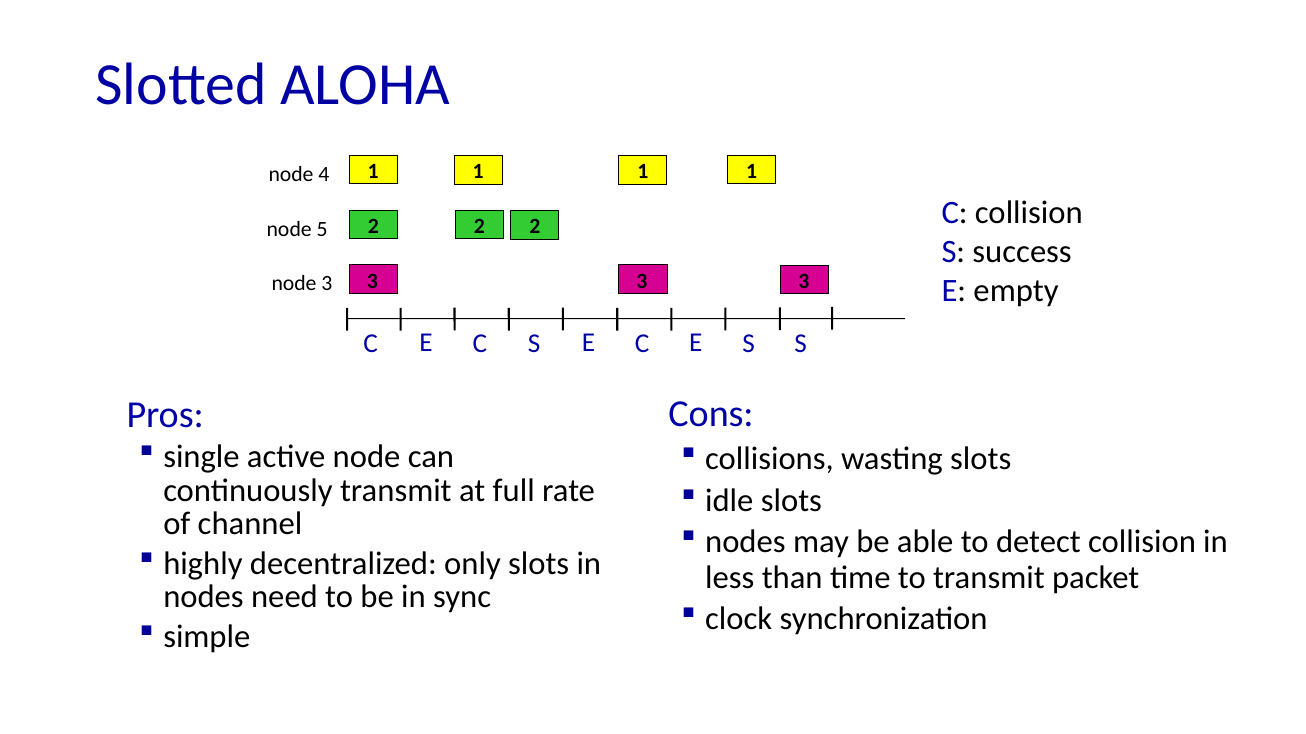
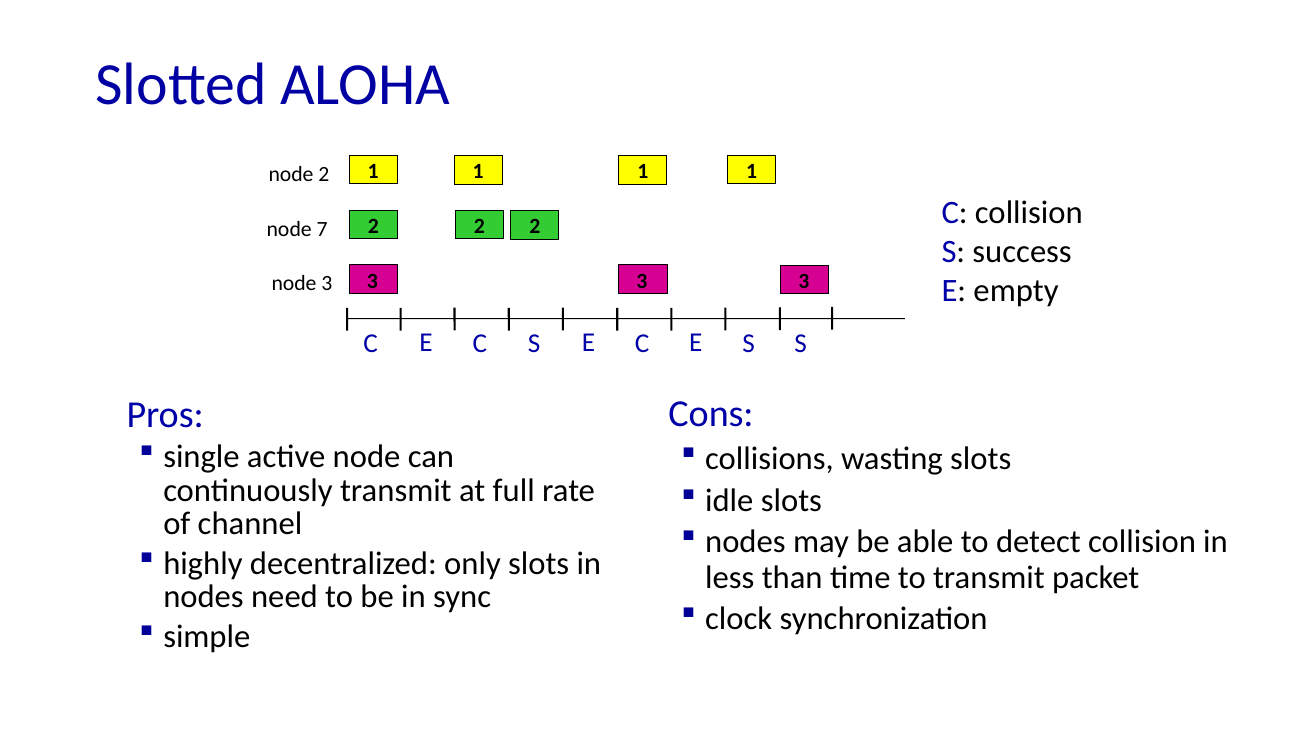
node 4: 4 -> 2 (324, 175)
5: 5 -> 7 (322, 230)
